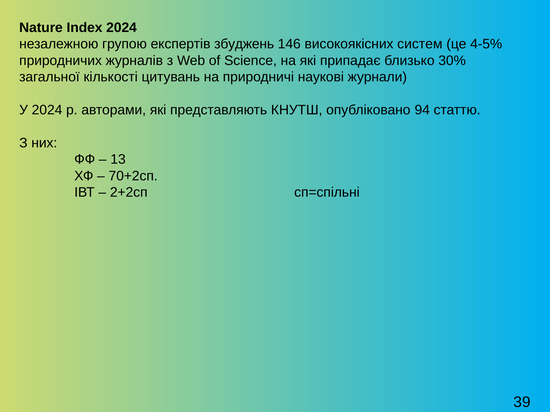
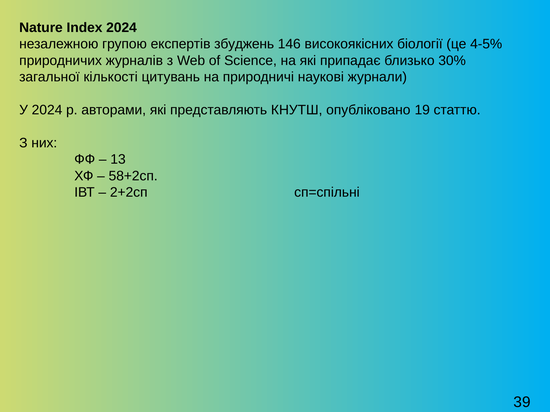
систем: систем -> біології (420, 44)
94: 94 -> 19 (422, 110)
70+2сп: 70+2сп -> 58+2сп (133, 176)
